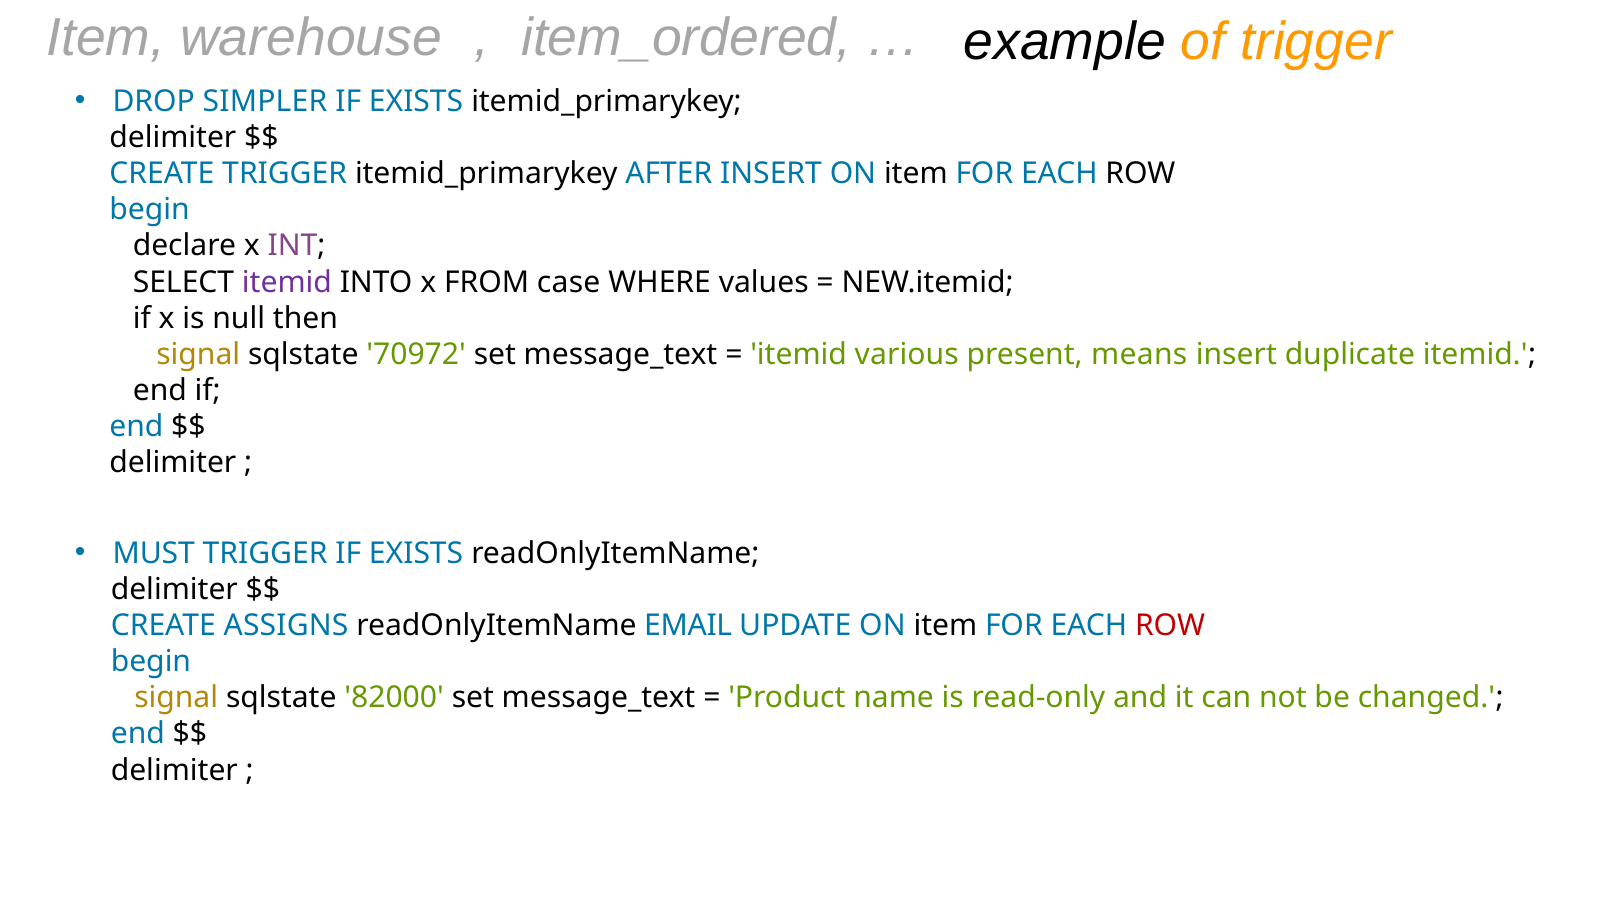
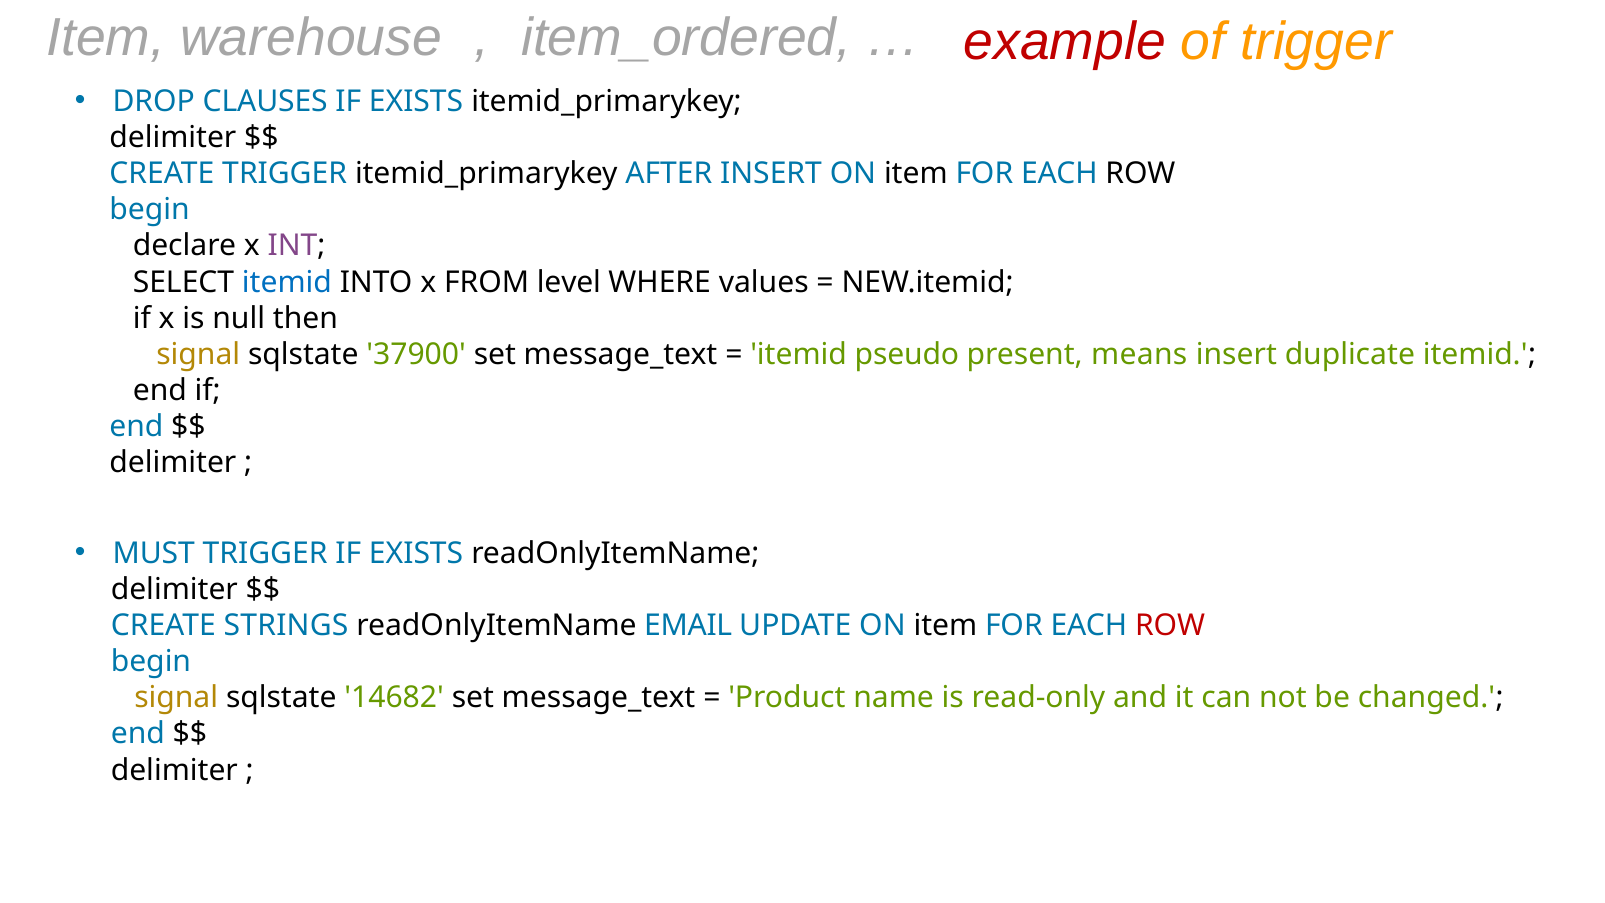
example colour: black -> red (1065, 42)
SIMPLER: SIMPLER -> CLAUSES (265, 102)
itemid colour: purple -> blue (287, 282)
case: case -> level (569, 282)
70972: 70972 -> 37900 (416, 354)
various: various -> pseudo (907, 354)
ASSIGNS: ASSIGNS -> STRINGS (286, 625)
82000: 82000 -> 14682 (394, 698)
